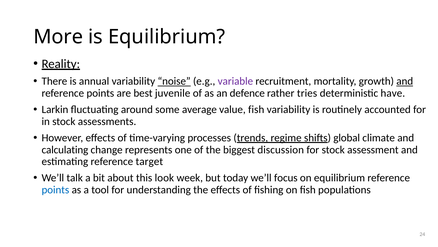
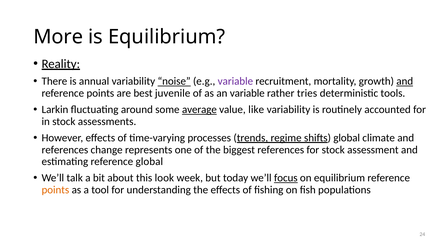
an defence: defence -> variable (247, 93)
have: have -> tools (393, 93)
average underline: none -> present (199, 109)
value fish: fish -> like (256, 109)
calculating: calculating -> references (65, 149)
biggest discussion: discussion -> references (281, 149)
reference target: target -> global (149, 161)
focus underline: none -> present (286, 178)
points colour: blue -> orange (55, 189)
